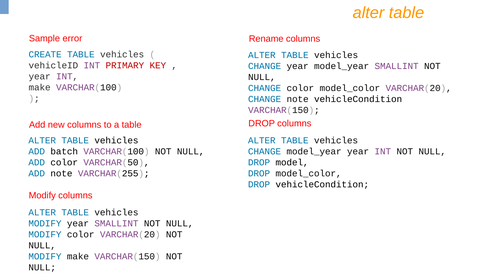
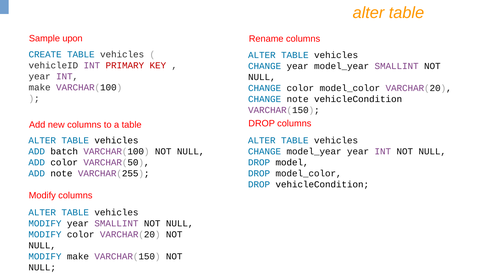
error: error -> upon (73, 39)
